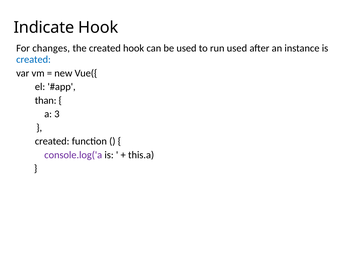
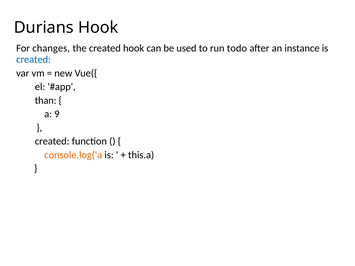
Indicate: Indicate -> Durians (44, 28)
run used: used -> todo (237, 48)
3: 3 -> 9 (57, 114)
console.log('a colour: purple -> orange (73, 155)
